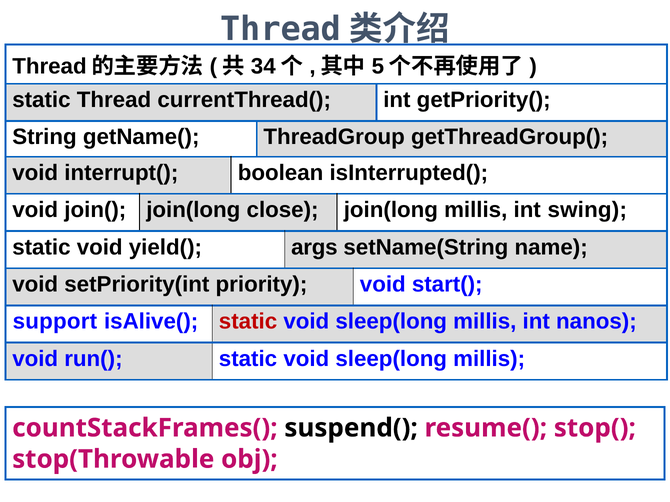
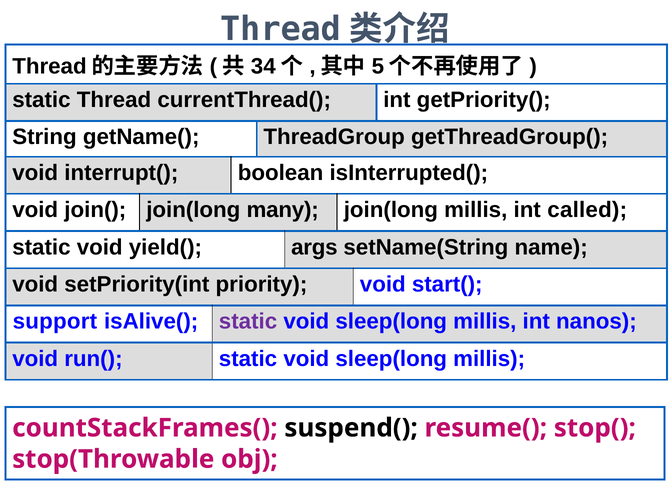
close: close -> many (283, 210)
swing: swing -> called (587, 210)
static colour: red -> purple (248, 322)
